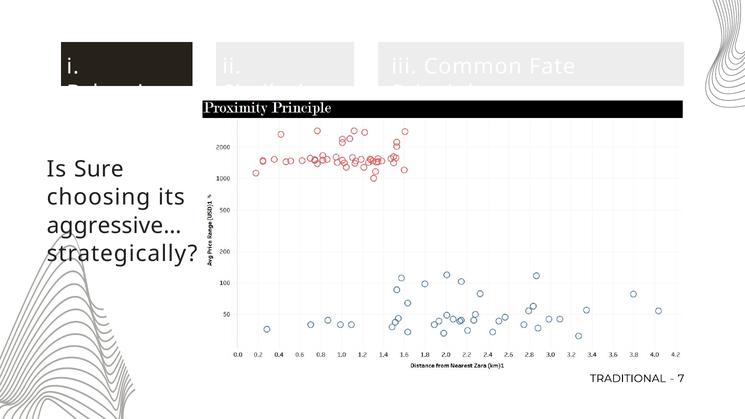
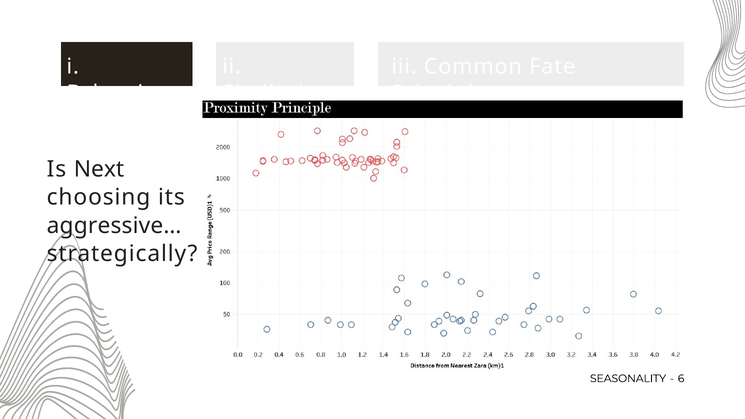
Sure: Sure -> Next (99, 169)
TRADITIONAL: TRADITIONAL -> SEASONALITY (628, 379)
7: 7 -> 6 (681, 379)
